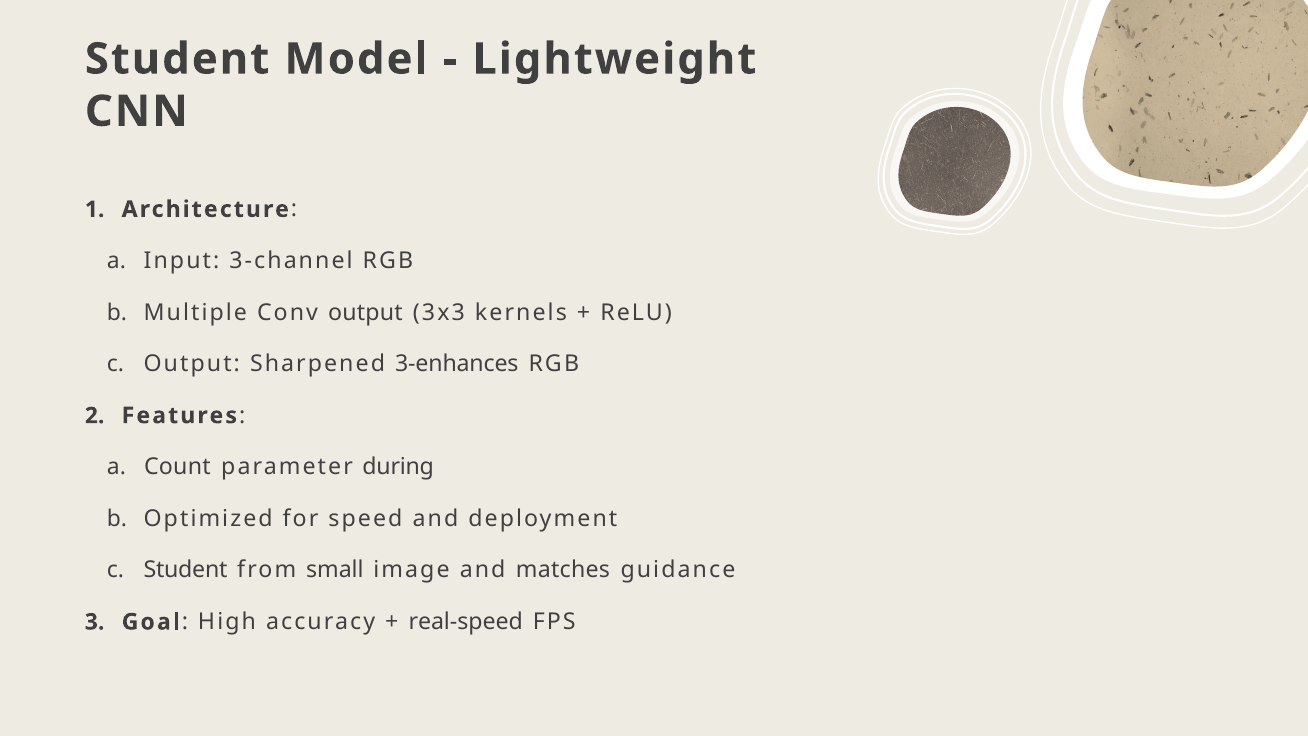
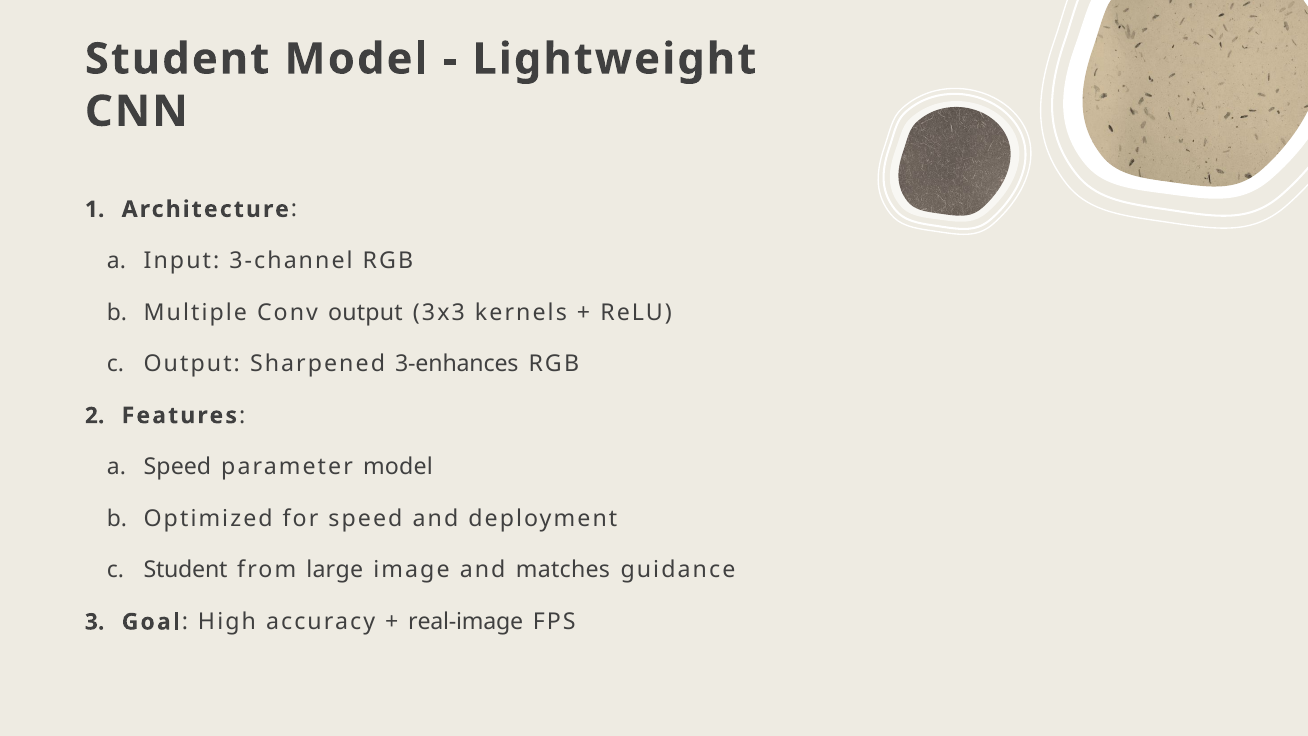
Count: Count -> Speed (177, 467)
parameter during: during -> model (398, 467)
small: small -> large (335, 570)
real-speed: real-speed -> real-image (466, 622)
